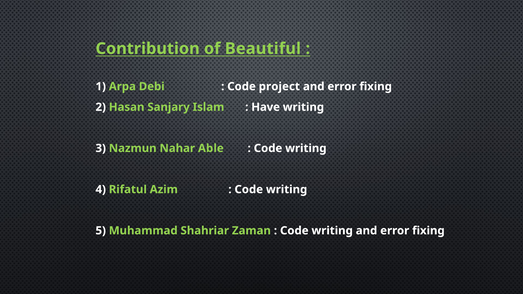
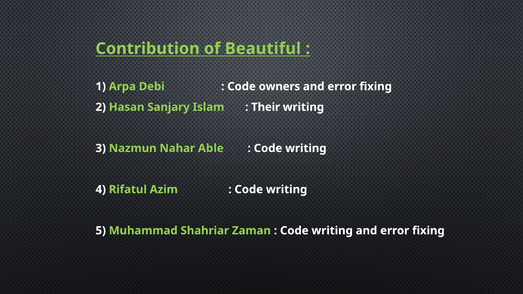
project: project -> owners (279, 87)
Have: Have -> Their (266, 107)
